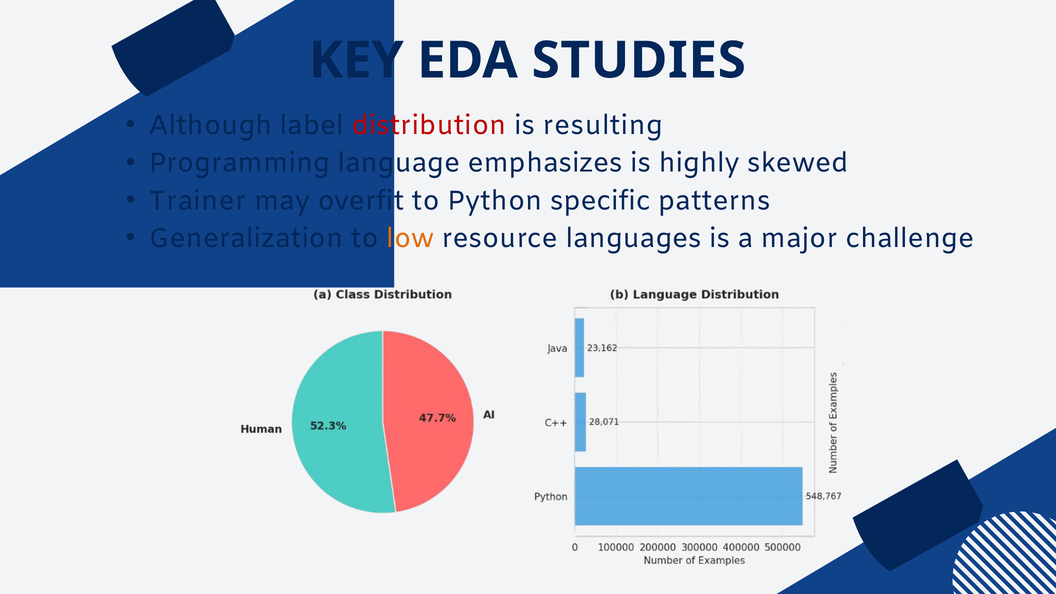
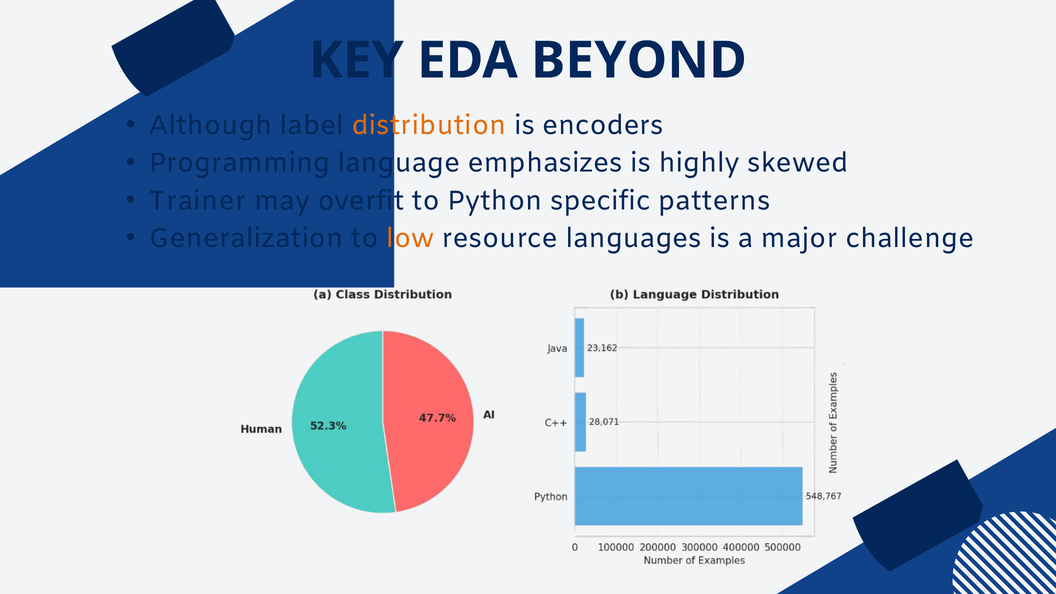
STUDIES: STUDIES -> BEYOND (639, 61)
distribution colour: red -> orange (429, 125)
resulting: resulting -> encoders (603, 125)
